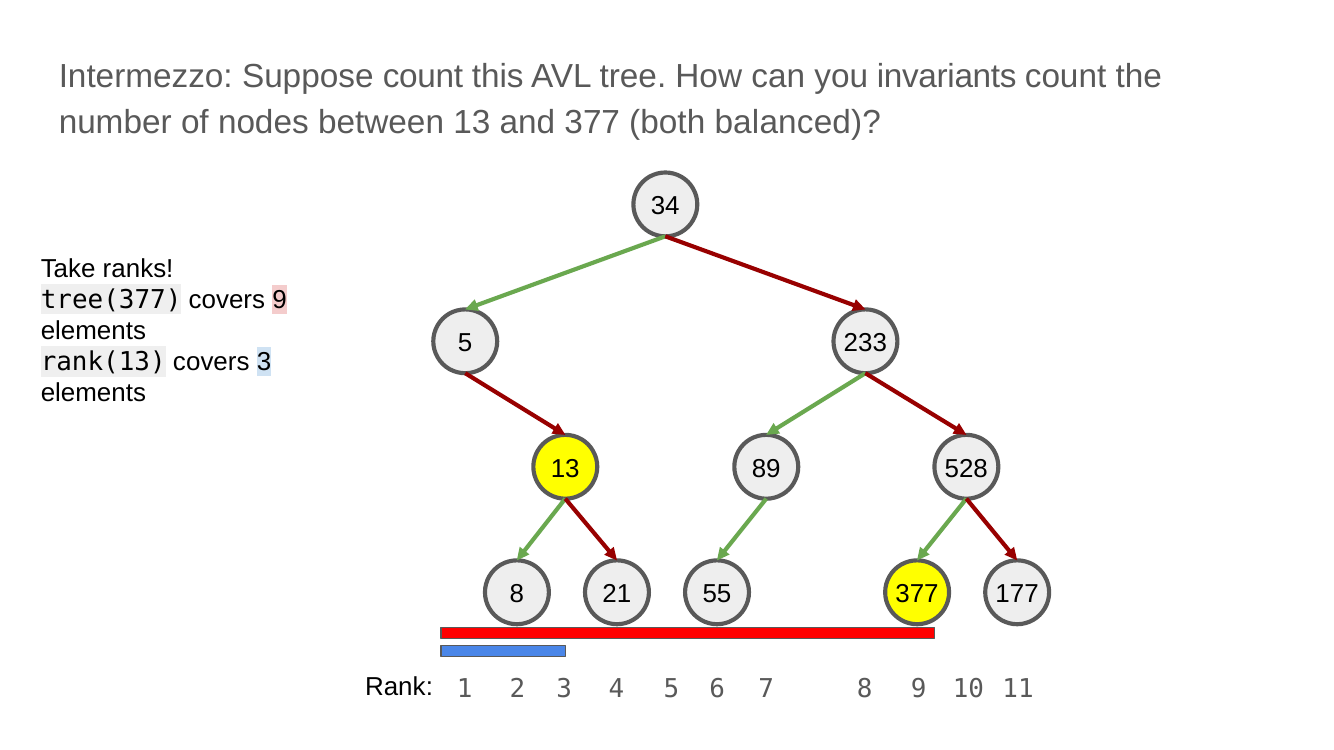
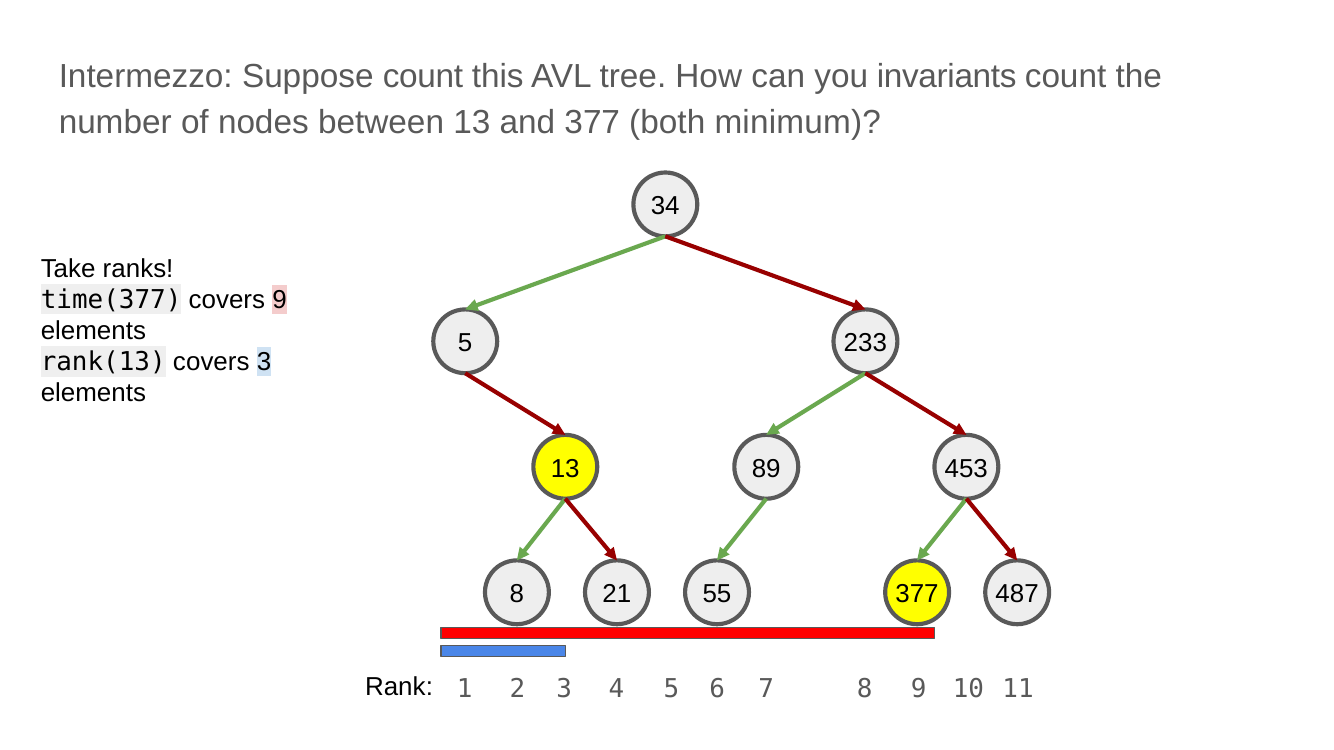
balanced: balanced -> minimum (798, 122)
tree(377: tree(377 -> time(377 (111, 300)
528: 528 -> 453 (966, 469)
177: 177 -> 487 (1017, 594)
